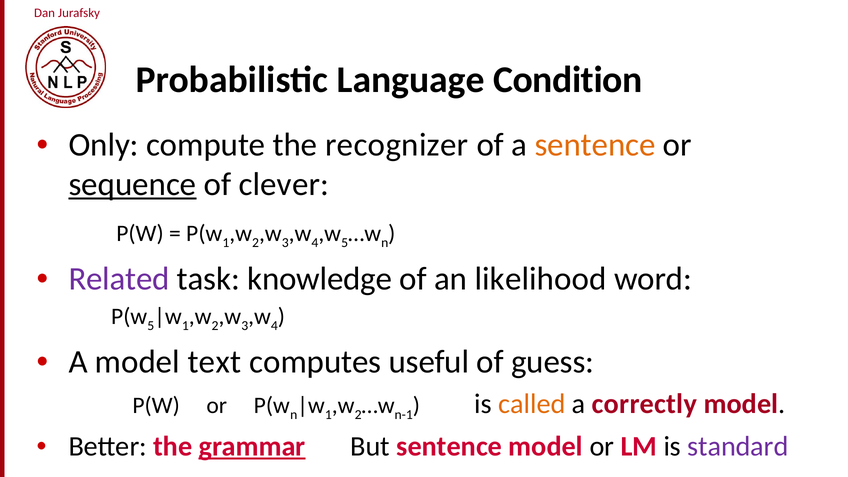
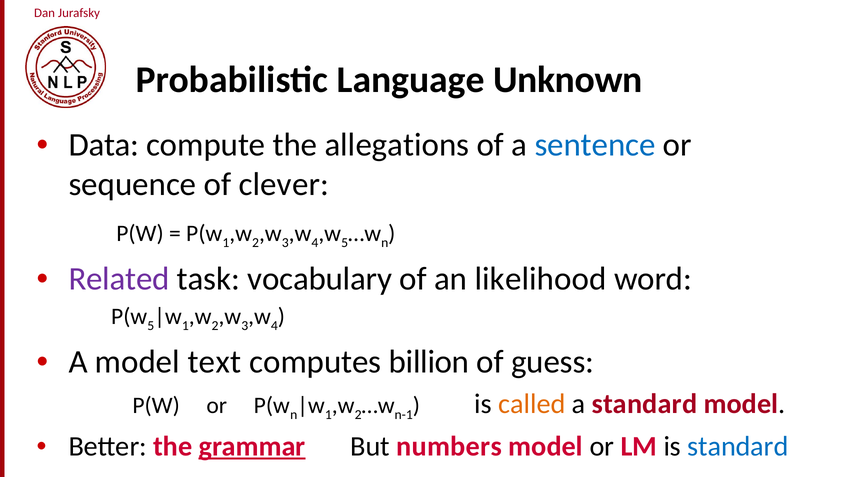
Condition: Condition -> Unknown (568, 80)
Only: Only -> Data (104, 145)
recognizer: recognizer -> allegations (397, 145)
sentence colour: orange -> blue (595, 145)
sequence underline: present -> none (132, 184)
knowledge: knowledge -> vocabulary (320, 279)
useful: useful -> billion (429, 362)
a correctly: correctly -> standard (644, 404)
But sentence: sentence -> numbers (449, 446)
standard colour: purple -> blue (738, 446)
